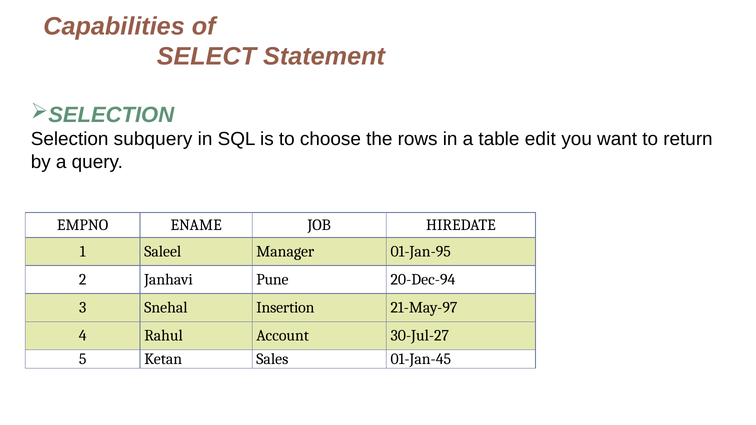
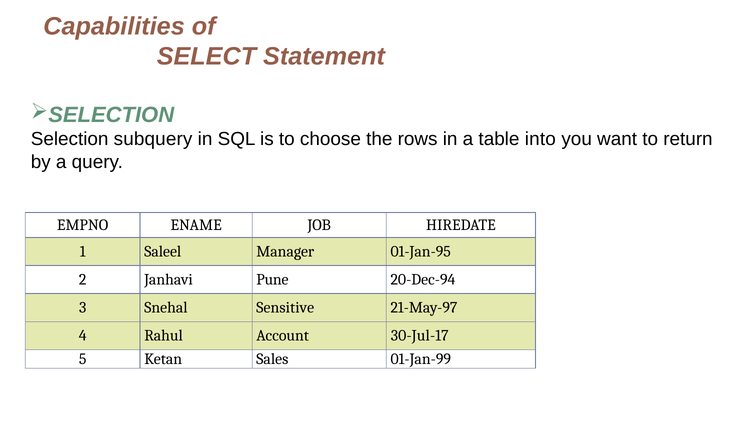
edit: edit -> into (540, 139)
Insertion: Insertion -> Sensitive (285, 308)
30-Jul-27: 30-Jul-27 -> 30-Jul-17 (420, 336)
01-Jan-45: 01-Jan-45 -> 01-Jan-99 (421, 359)
